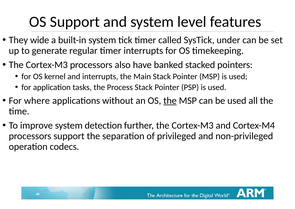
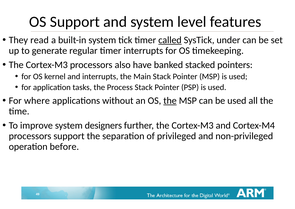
wide: wide -> read (40, 40)
called underline: none -> present (170, 40)
detection: detection -> designers (103, 125)
codecs: codecs -> before (64, 146)
